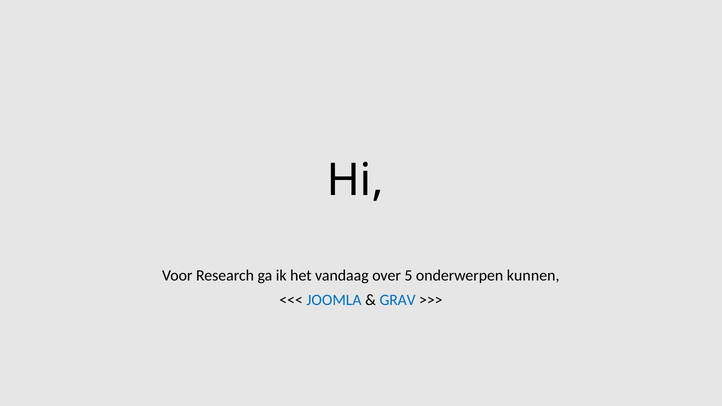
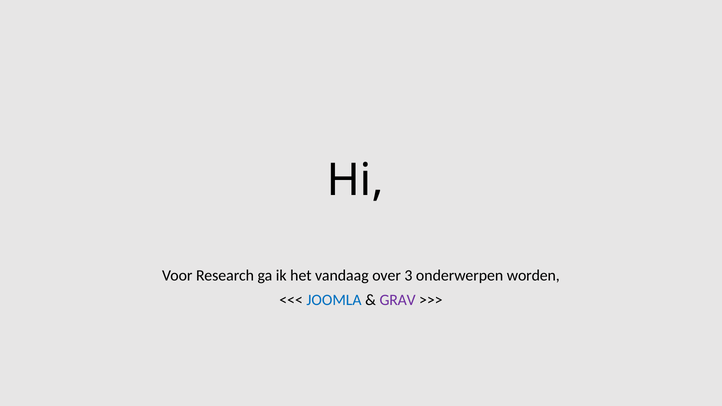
5: 5 -> 3 (408, 276)
kunnen: kunnen -> worden (533, 276)
GRAV colour: blue -> purple (398, 300)
